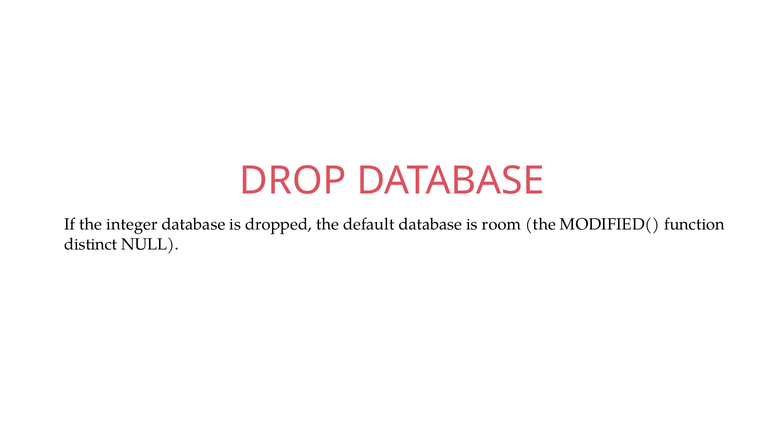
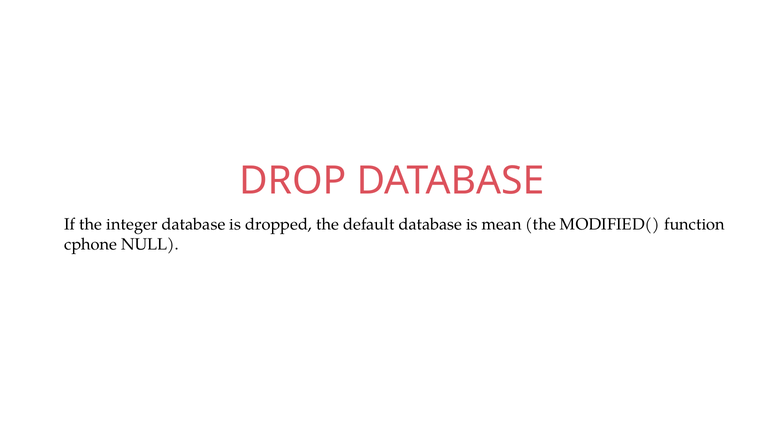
room: room -> mean (502, 225)
distinct: distinct -> cphone (91, 244)
